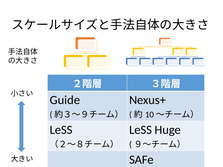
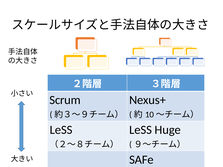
Guide: Guide -> Scrum (65, 100)
